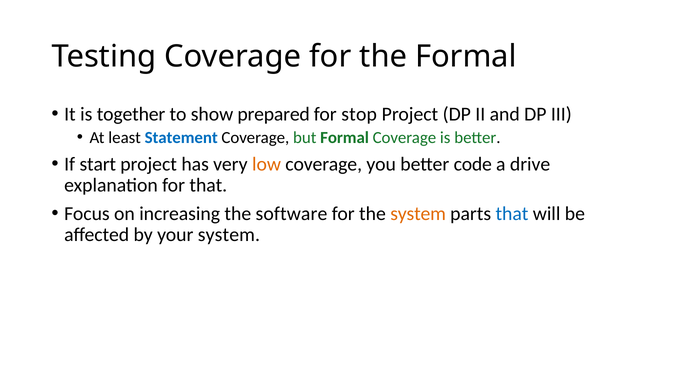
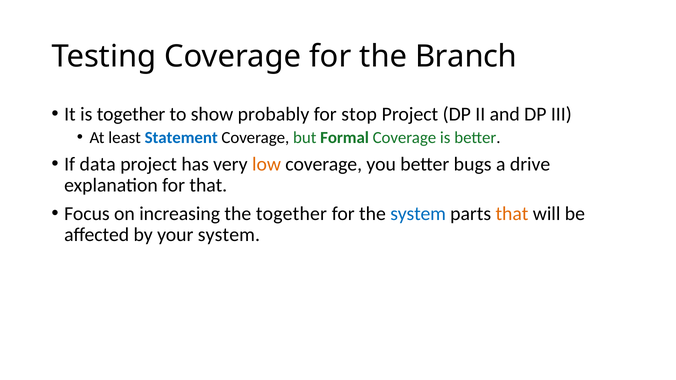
the Formal: Formal -> Branch (466, 57)
prepared: prepared -> probably (273, 114)
start: start -> data (98, 164)
code: code -> bugs (473, 164)
the software: software -> together (291, 214)
system colour: orange -> blue (418, 214)
that colour: blue -> orange (512, 214)
